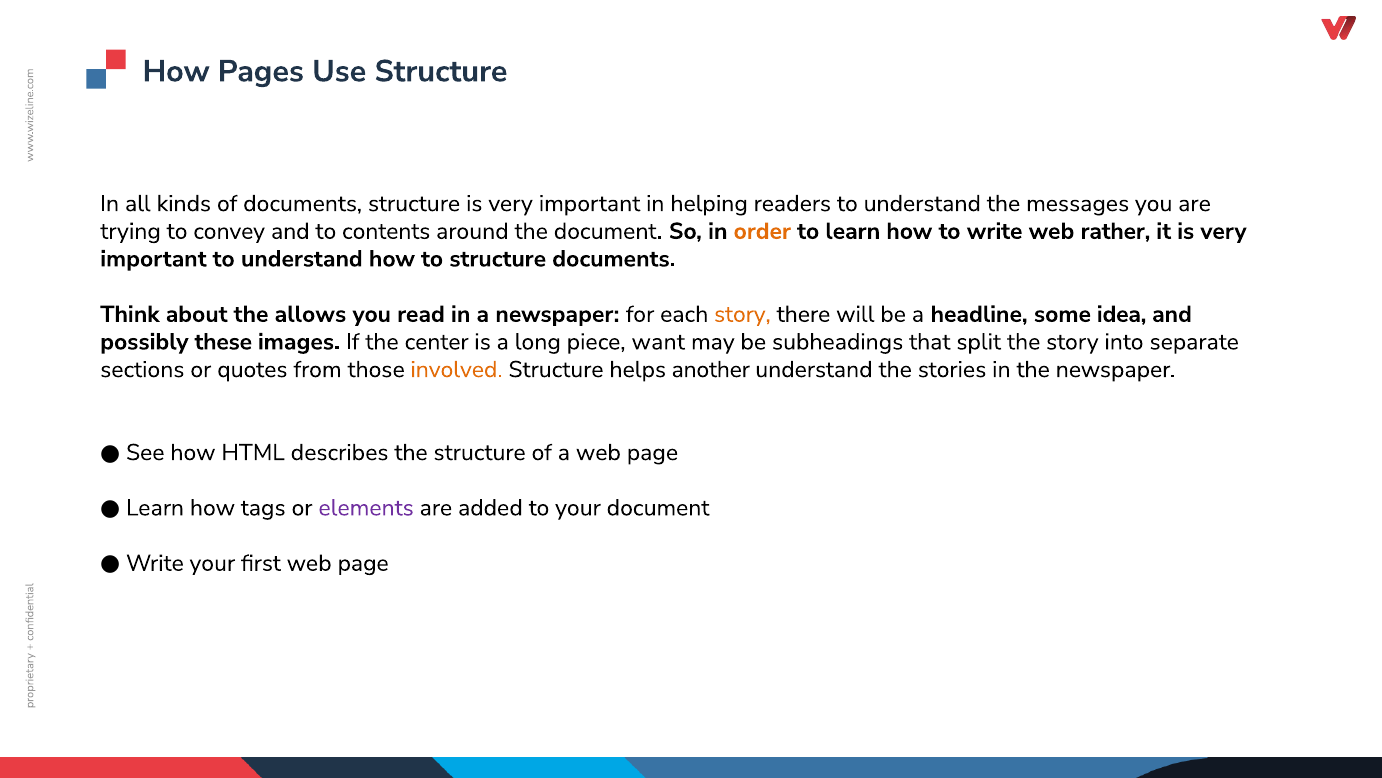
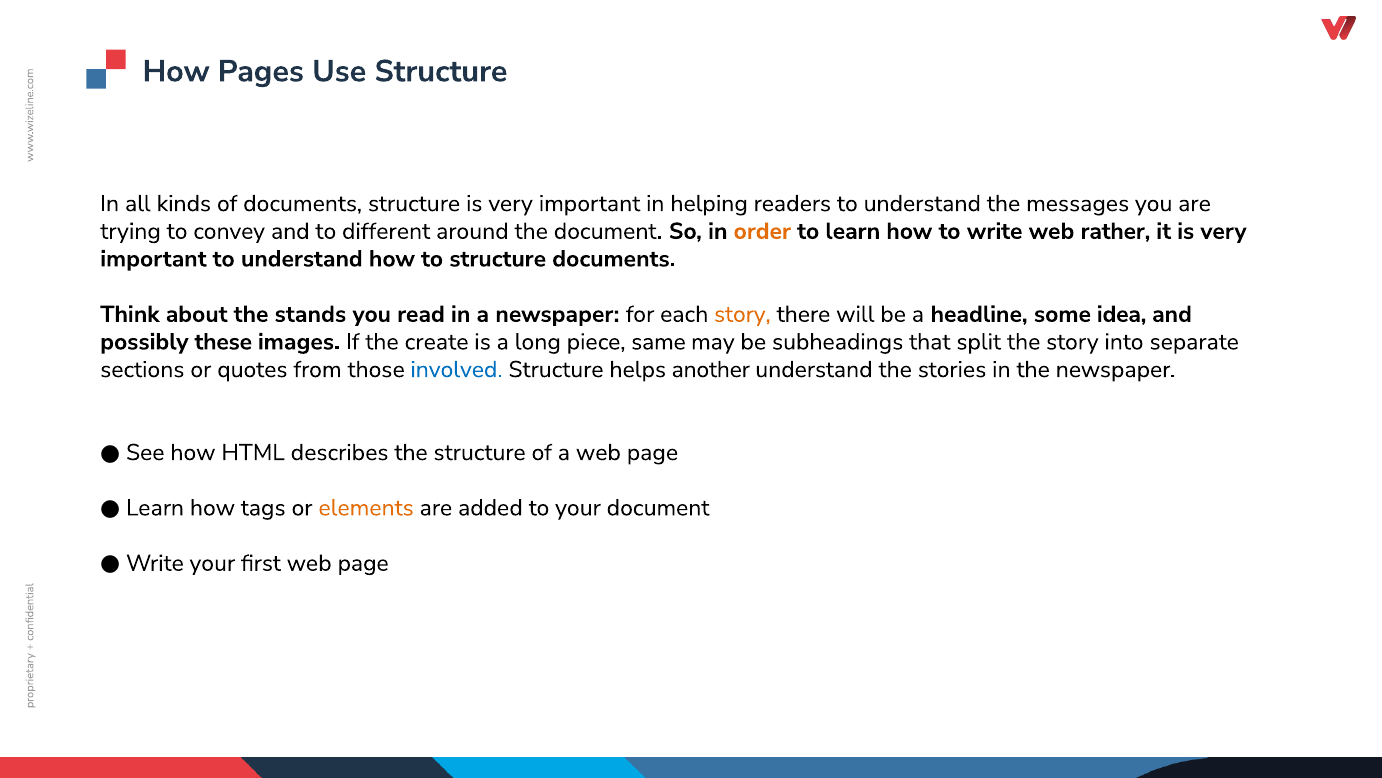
contents: contents -> different (386, 231)
allows: allows -> stands (310, 314)
center: center -> create (437, 342)
want: want -> same (658, 342)
involved colour: orange -> blue (457, 369)
elements colour: purple -> orange (366, 507)
